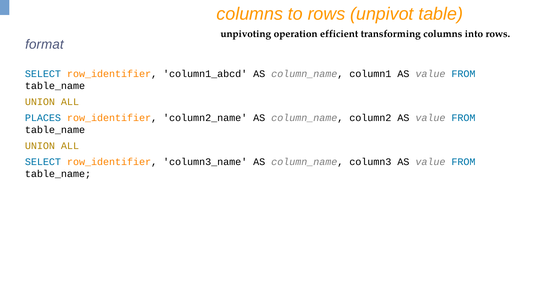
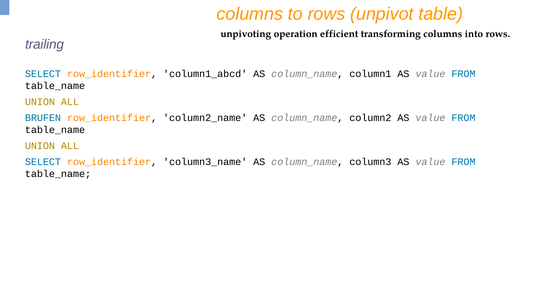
format: format -> trailing (45, 44)
PLACES: PLACES -> BRUFEN (43, 118)
